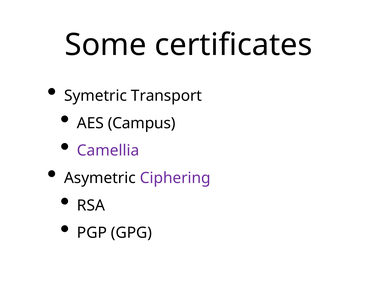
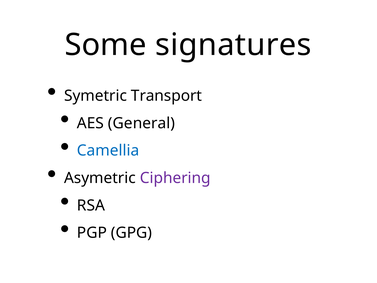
certificates: certificates -> signatures (233, 45)
Campus: Campus -> General (142, 123)
Camellia colour: purple -> blue (108, 150)
